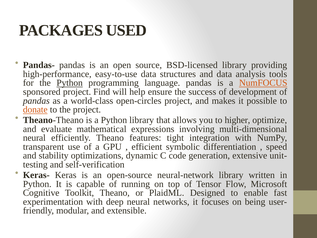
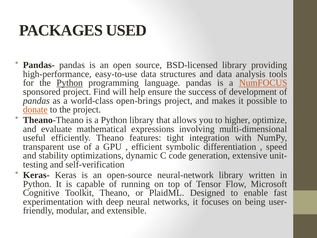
open-circles: open-circles -> open-brings (139, 101)
neural: neural -> useful (34, 138)
